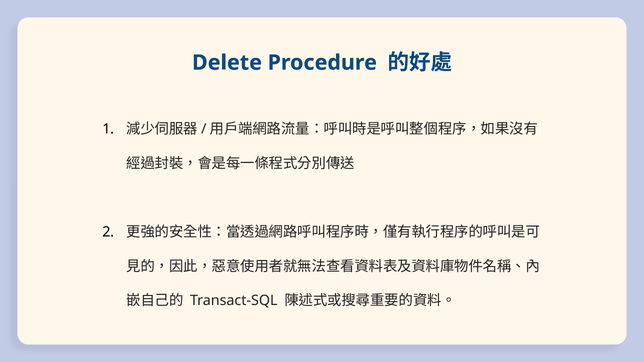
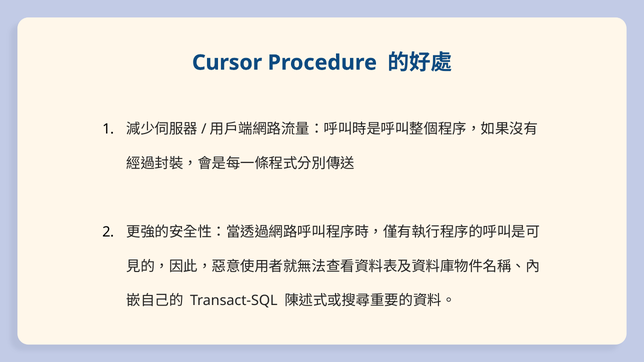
Delete: Delete -> Cursor (227, 63)
